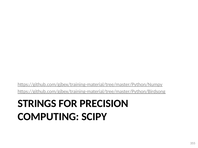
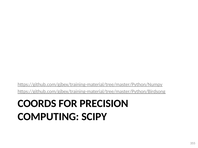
STRINGS: STRINGS -> COORDS (37, 104)
